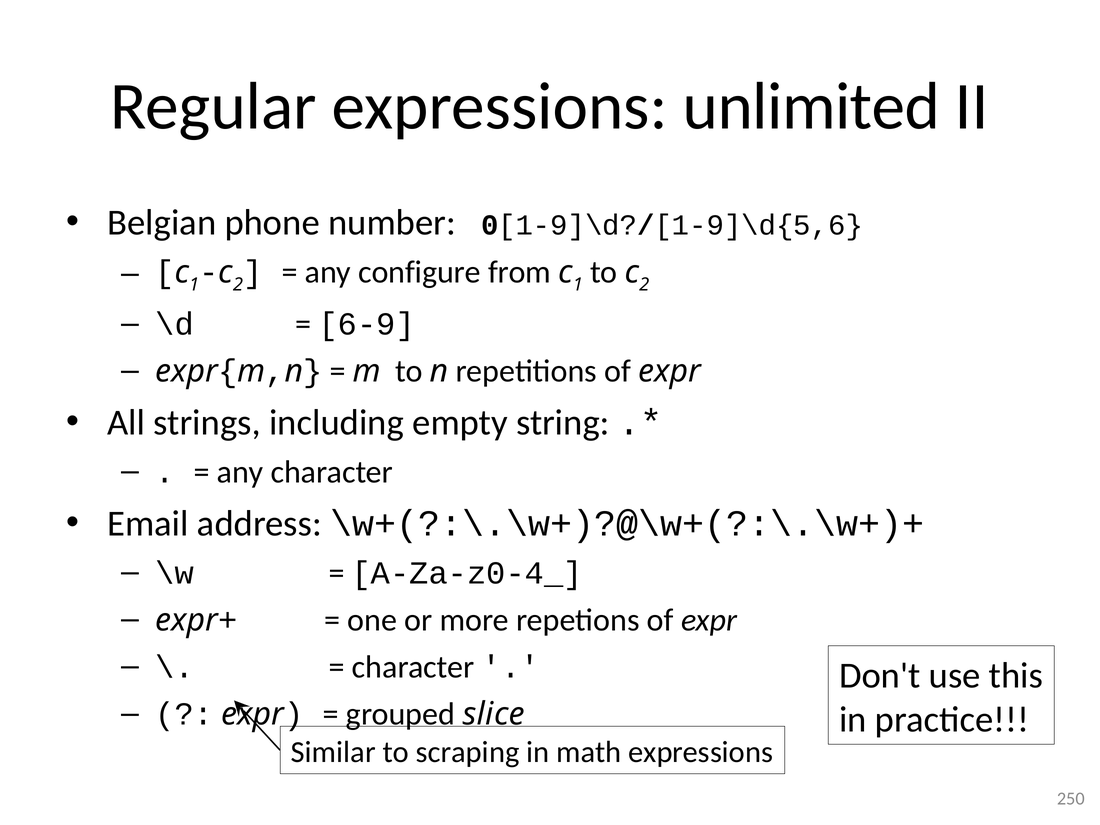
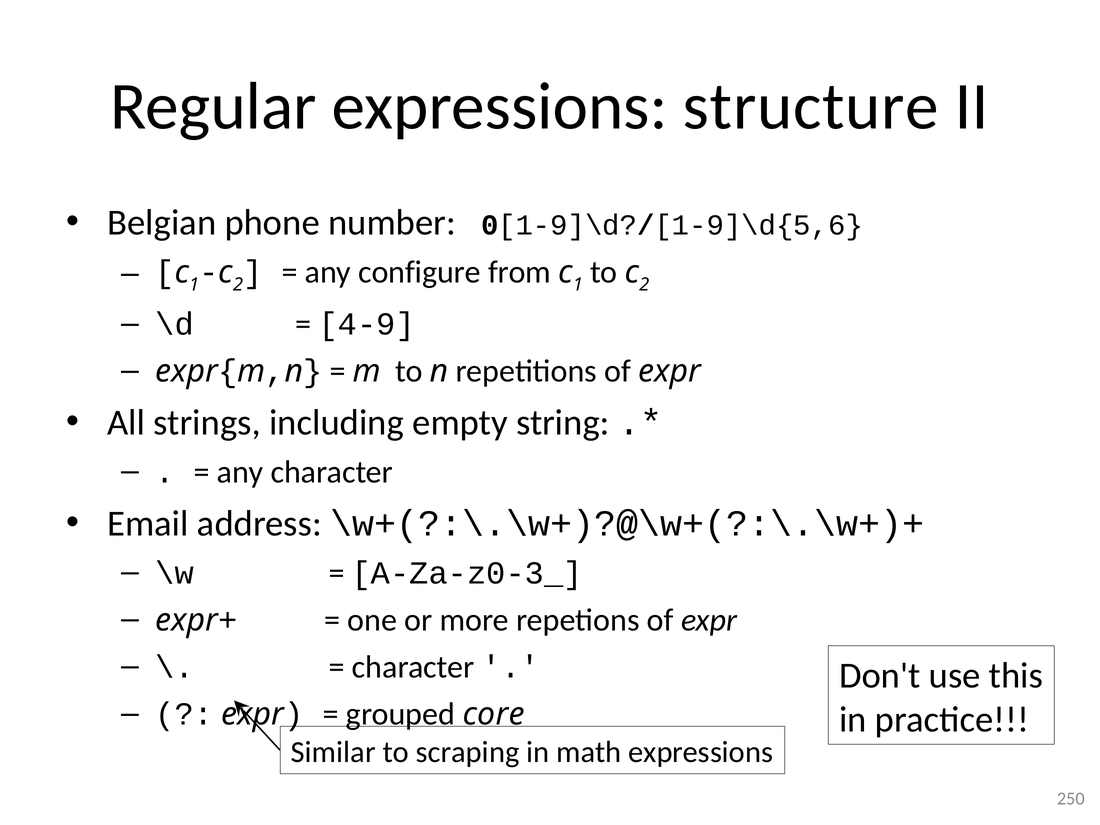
unlimited: unlimited -> structure (811, 106)
6-9: 6-9 -> 4-9 (367, 324)
A-Za-z0-4_: A-Za-z0-4_ -> A-Za-z0-3_ (467, 573)
slice: slice -> core (494, 714)
